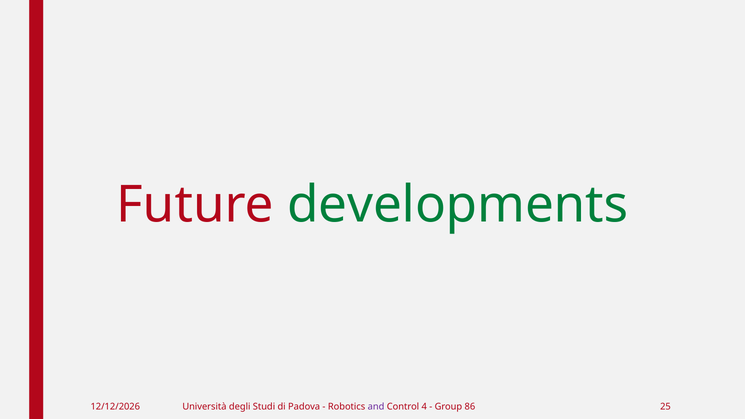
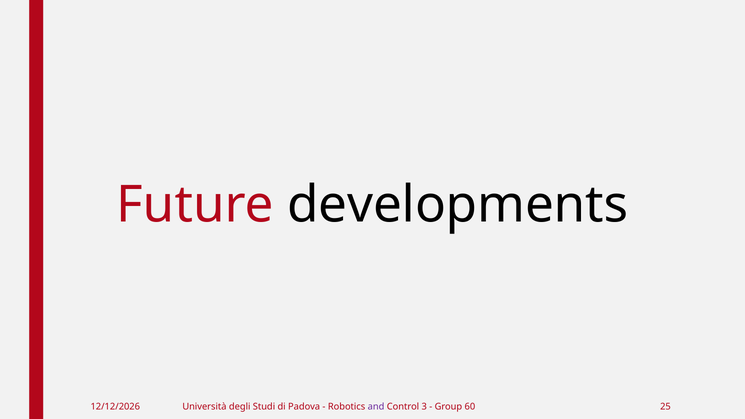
developments colour: green -> black (458, 205)
4: 4 -> 3 (424, 407)
86: 86 -> 60 (470, 407)
